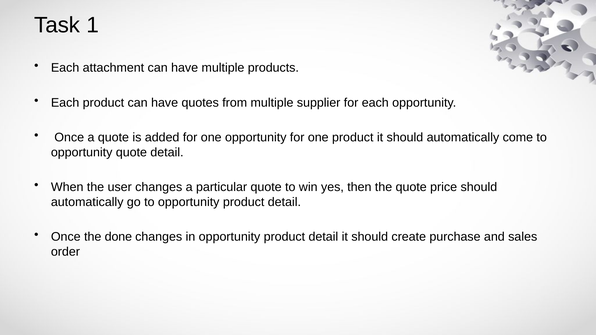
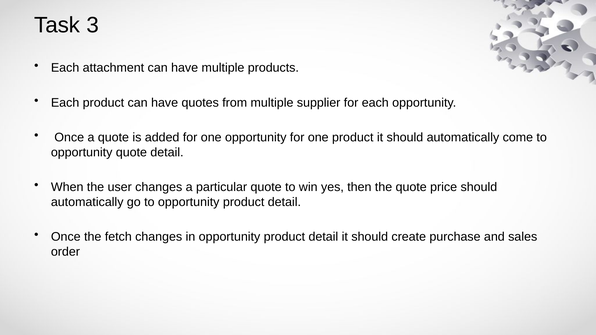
1: 1 -> 3 (93, 25)
done: done -> fetch (118, 237)
